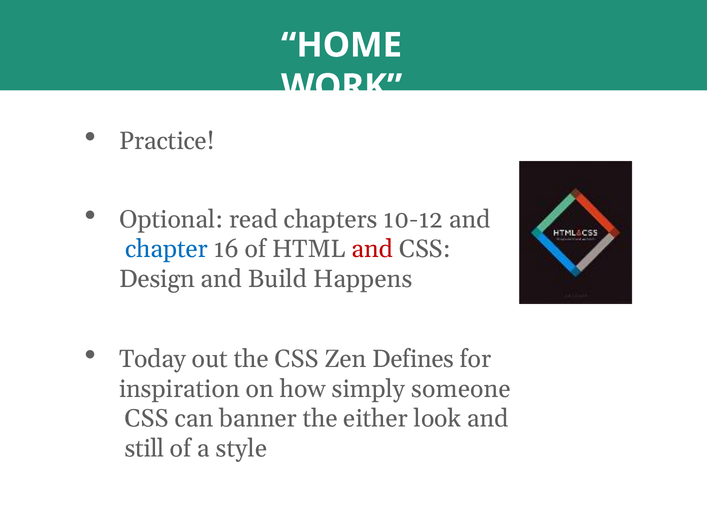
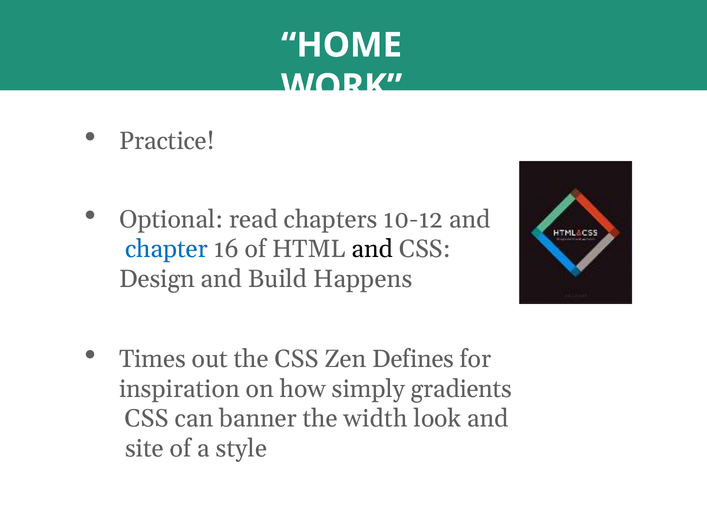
and colour: red -> black (372, 249)
Today: Today -> Times (152, 359)
someone: someone -> gradients (461, 389)
either: either -> width (376, 419)
still: still -> site (144, 449)
